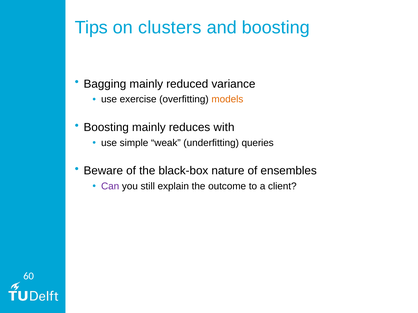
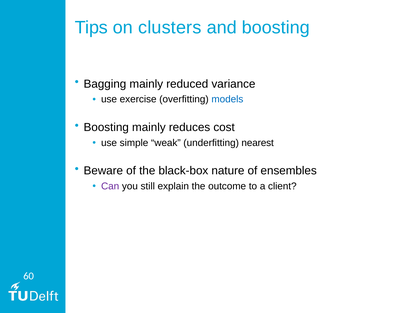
models colour: orange -> blue (227, 100)
with: with -> cost (224, 128)
queries: queries -> nearest (258, 143)
